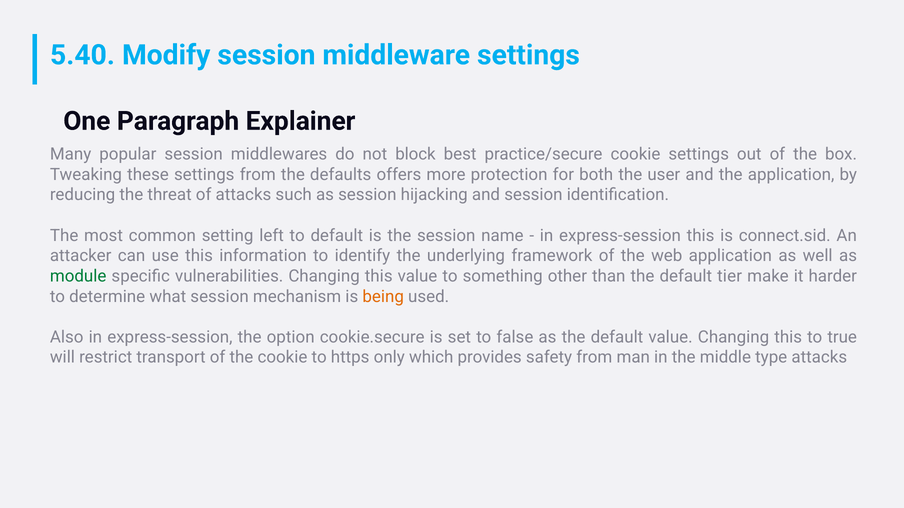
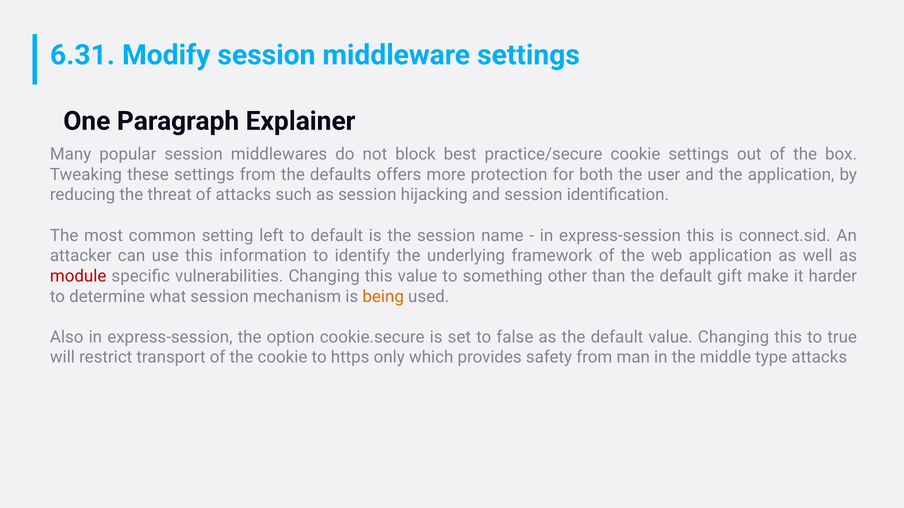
5.40: 5.40 -> 6.31 (82, 55)
module colour: green -> red (78, 276)
tier: tier -> gift (730, 276)
